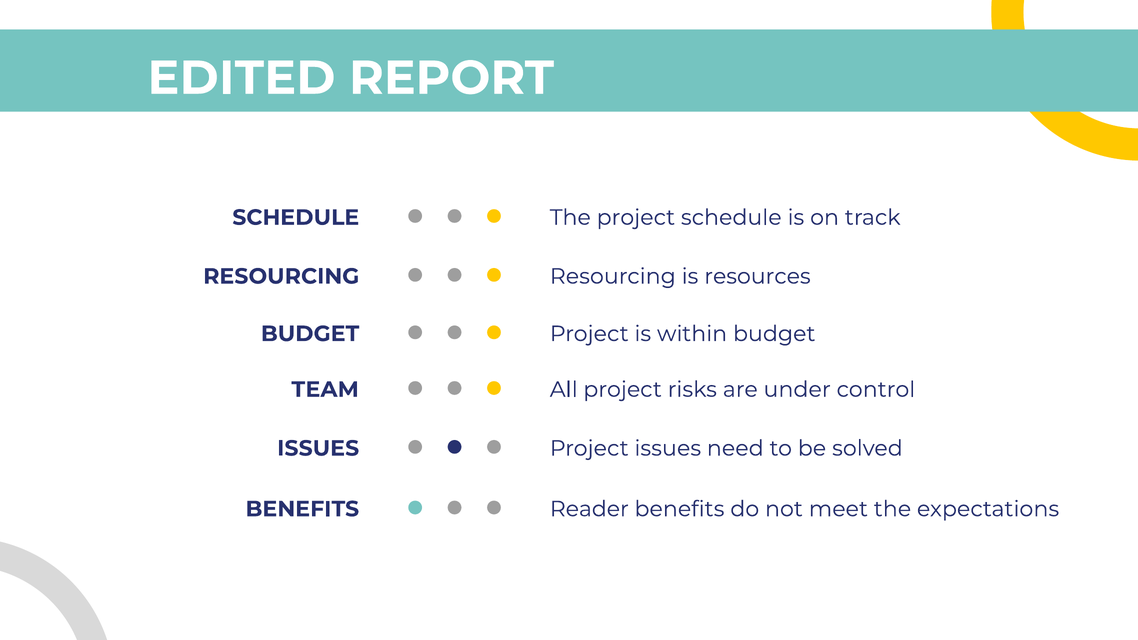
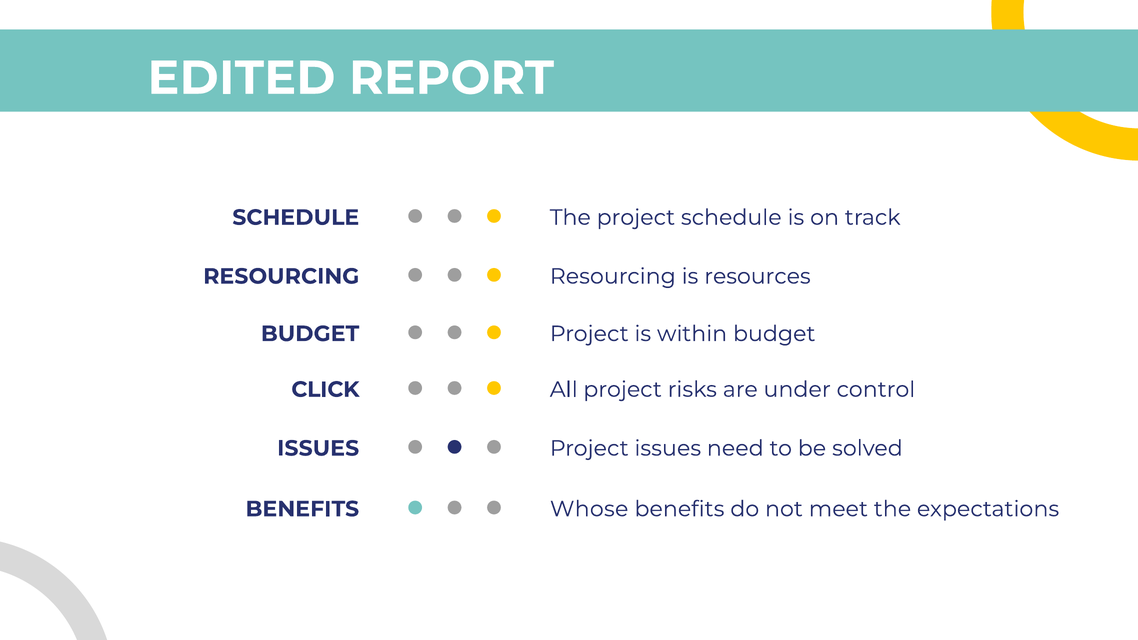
TEAM: TEAM -> CLICK (325, 390)
Reader: Reader -> Whose (589, 509)
